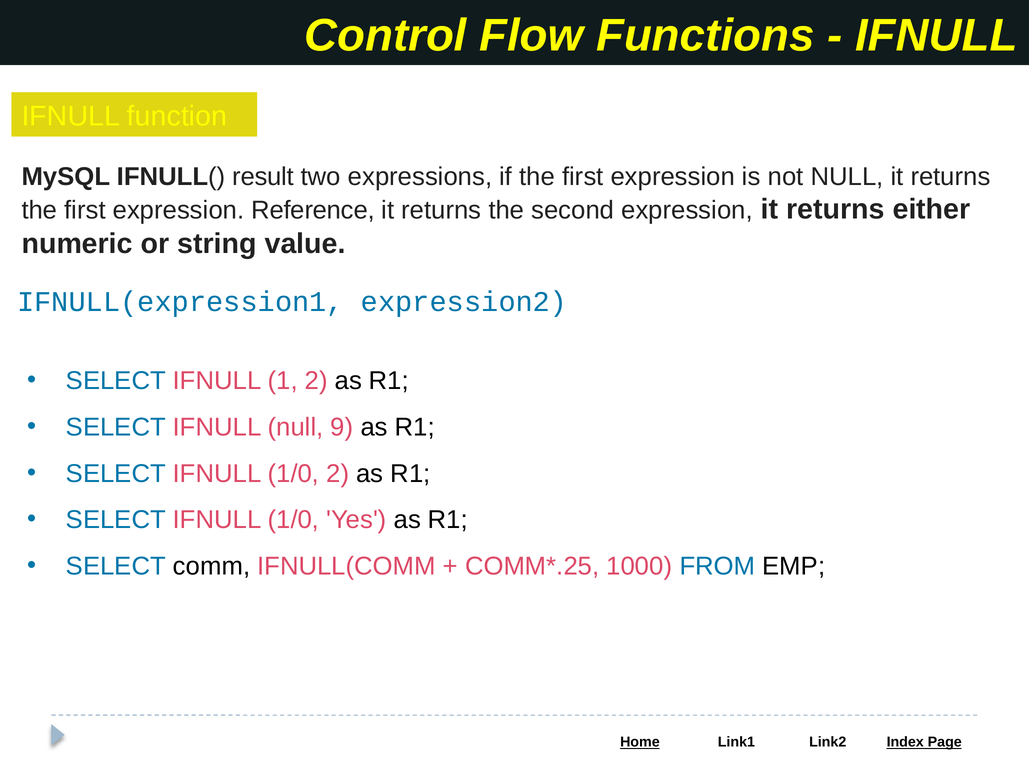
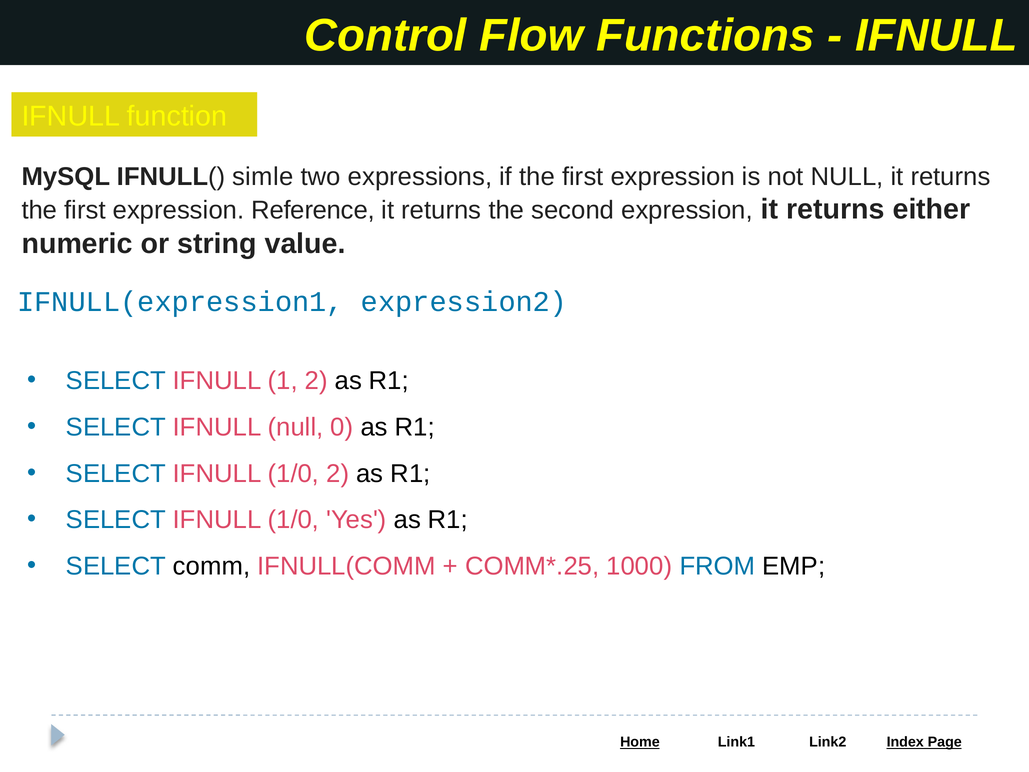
result: result -> simle (263, 177)
9: 9 -> 0 (342, 427)
